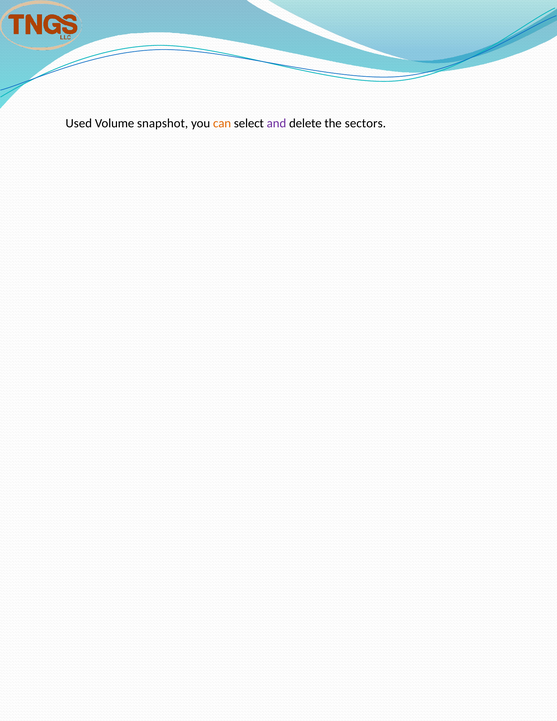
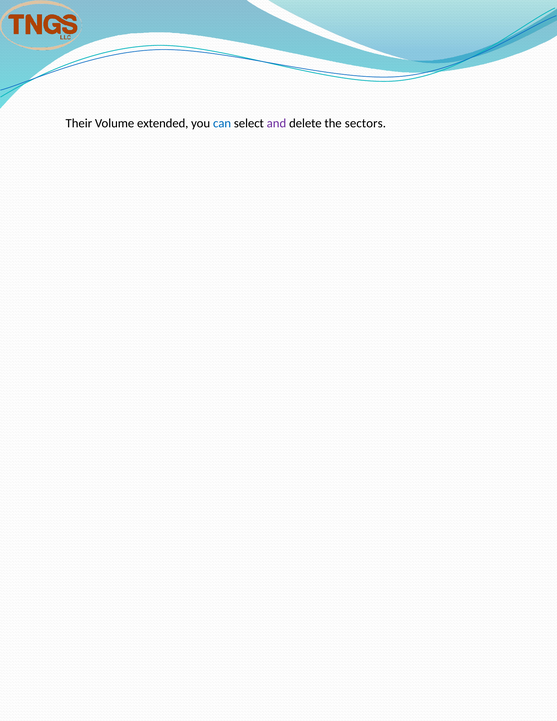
Used: Used -> Their (79, 123)
snapshot: snapshot -> extended (163, 123)
can colour: orange -> blue (222, 123)
